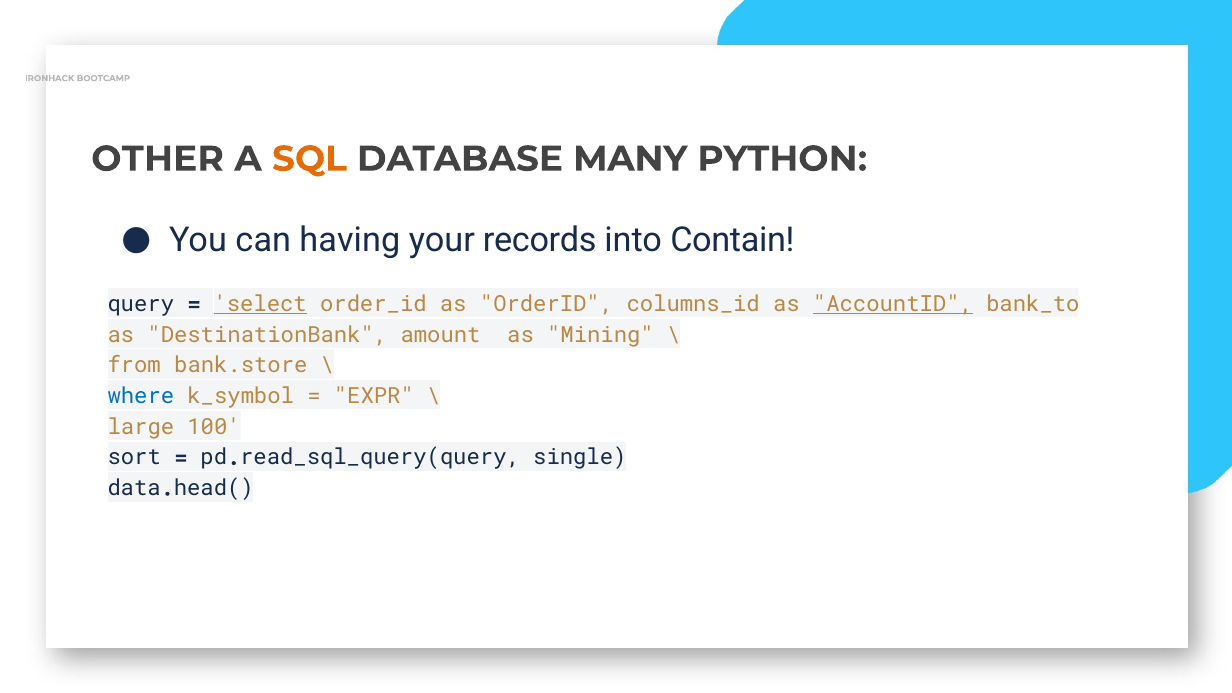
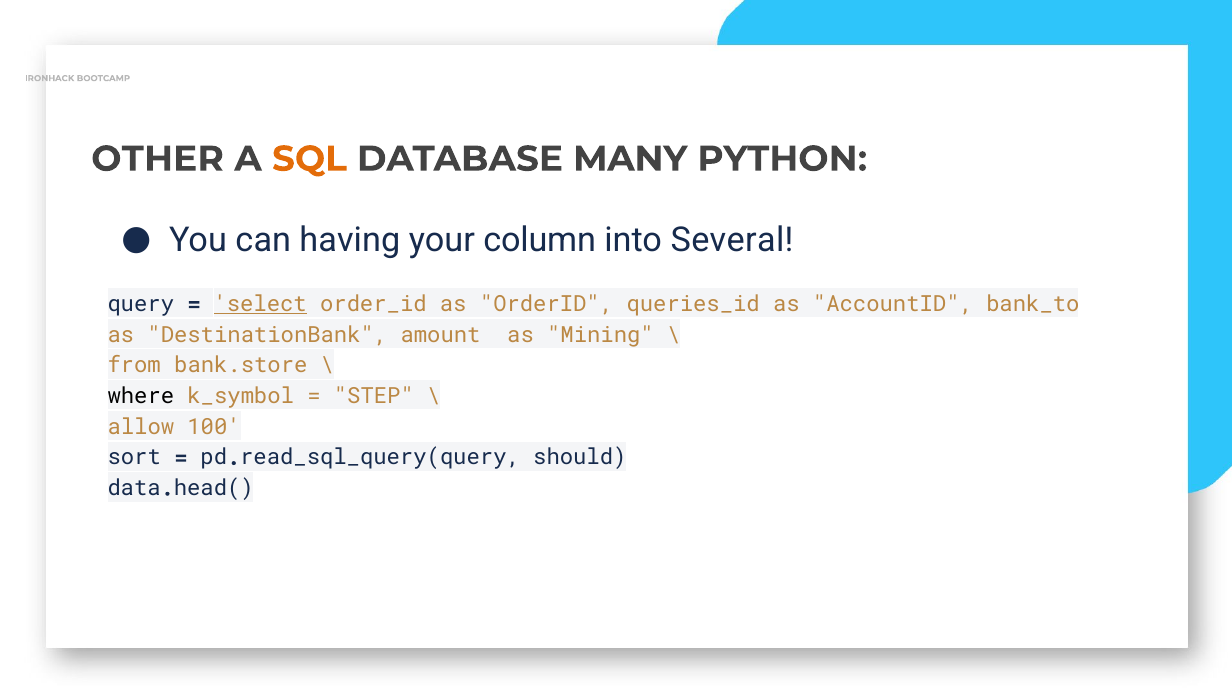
records: records -> column (540, 240)
Contain: Contain -> Several (732, 240)
columns_id: columns_id -> queries_id (693, 304)
AccountID underline: present -> none (893, 304)
where colour: blue -> black (141, 396)
EXPR: EXPR -> STEP (374, 396)
large: large -> allow (141, 427)
single: single -> should (580, 458)
